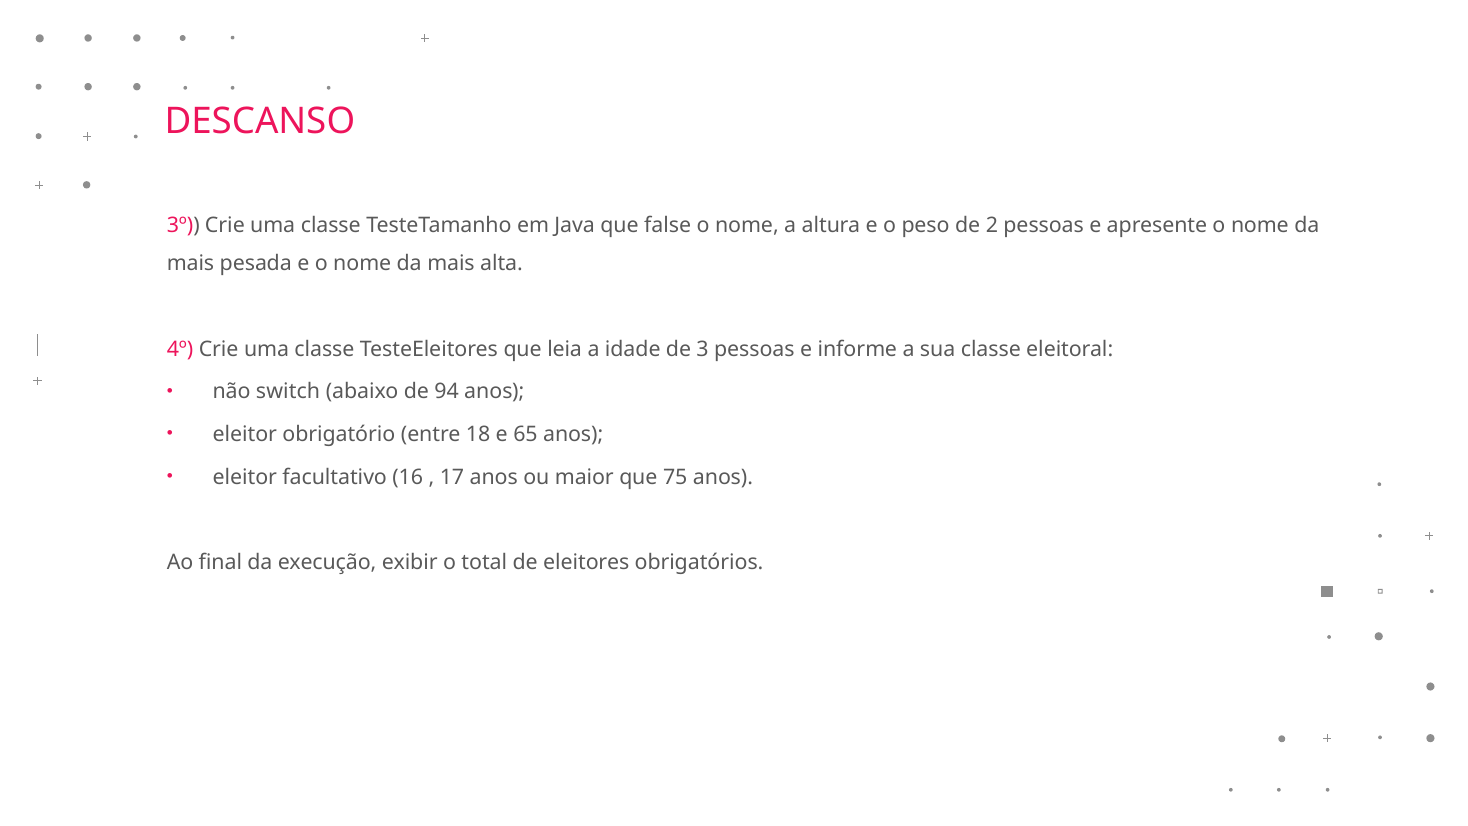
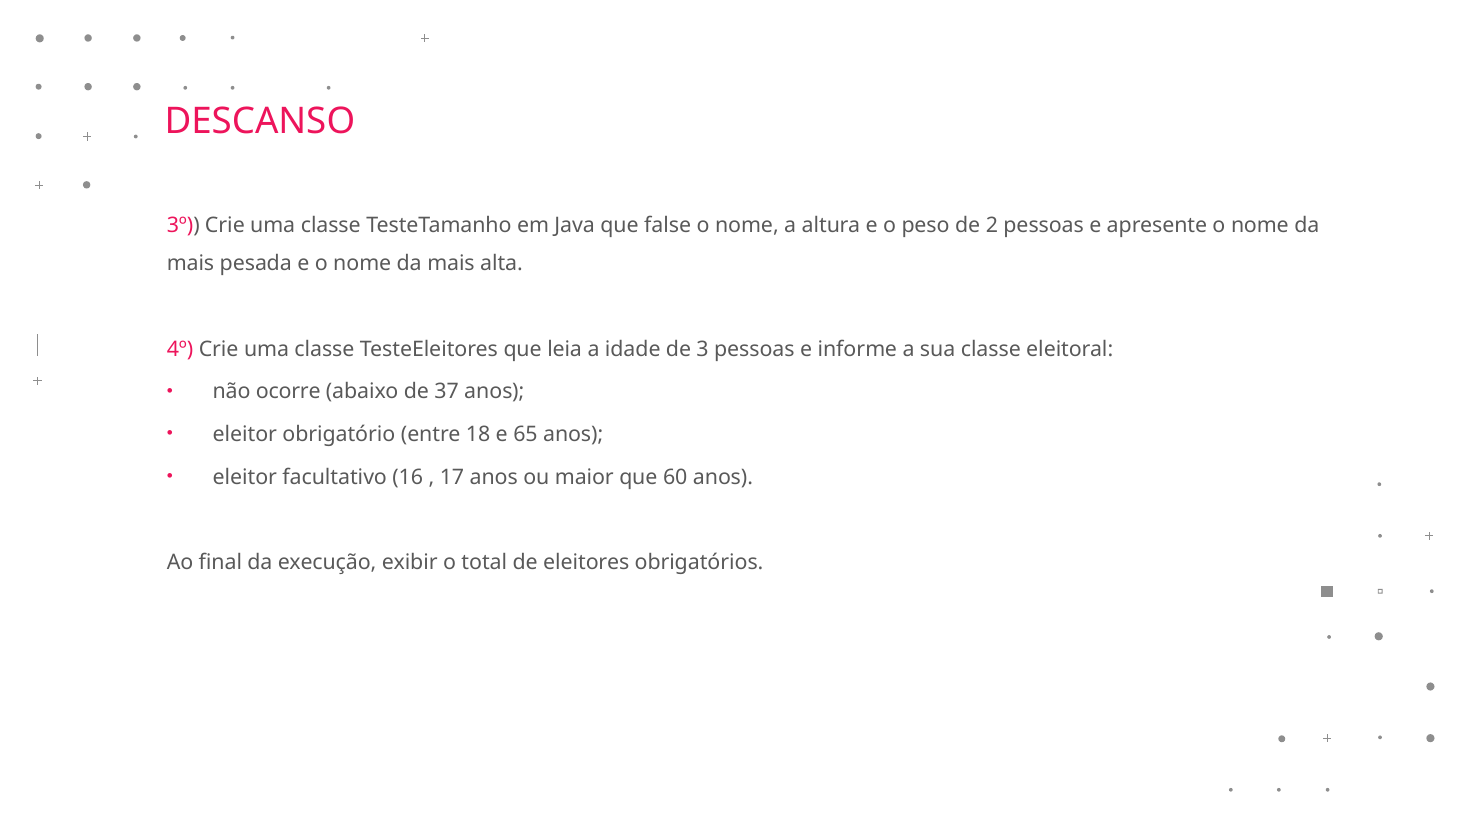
switch: switch -> ocorre (288, 392)
94: 94 -> 37 (447, 392)
75: 75 -> 60 (675, 478)
